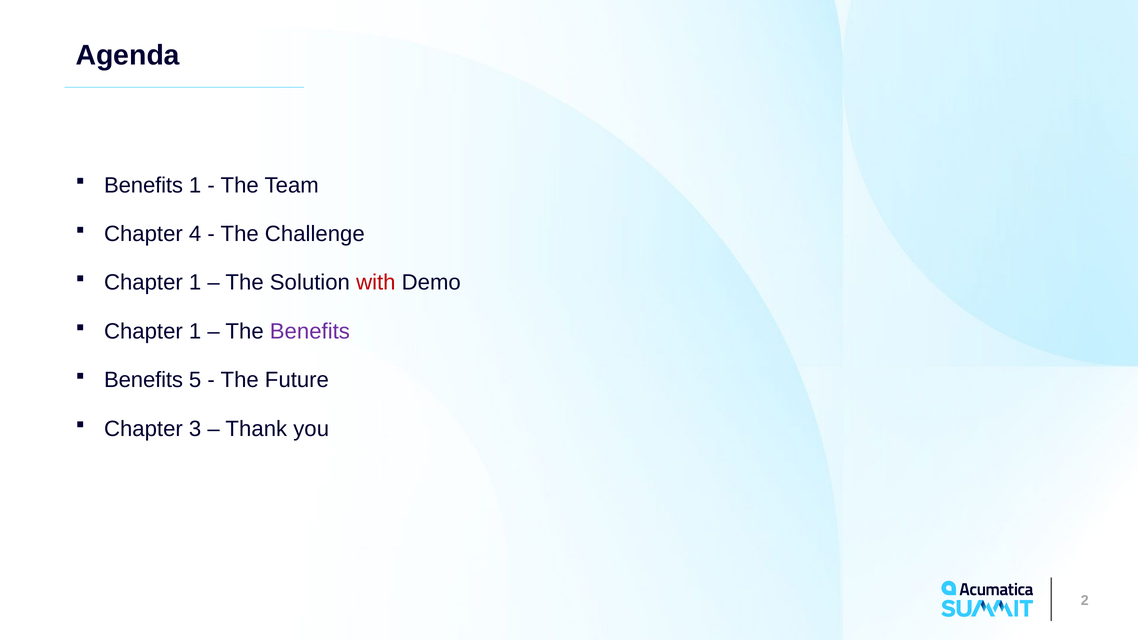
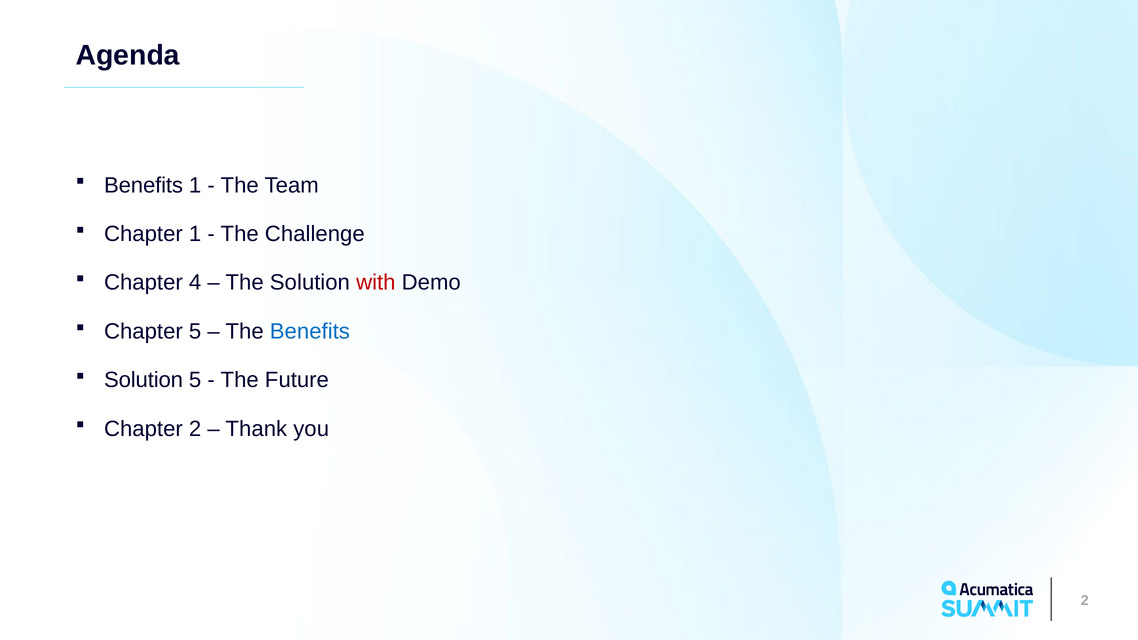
Chapter 4: 4 -> 1 (195, 234)
1: 1 -> 4 (195, 283)
1: 1 -> 5 (195, 331)
Benefits colour: purple -> blue (310, 331)
Benefits: Benefits -> Solution (144, 380)
Chapter 3: 3 -> 2 (195, 429)
